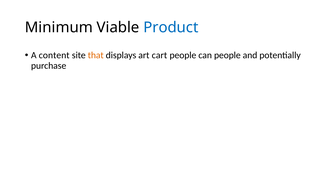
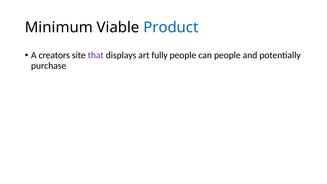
content: content -> creators (54, 55)
that colour: orange -> purple (96, 55)
cart: cart -> fully (160, 55)
